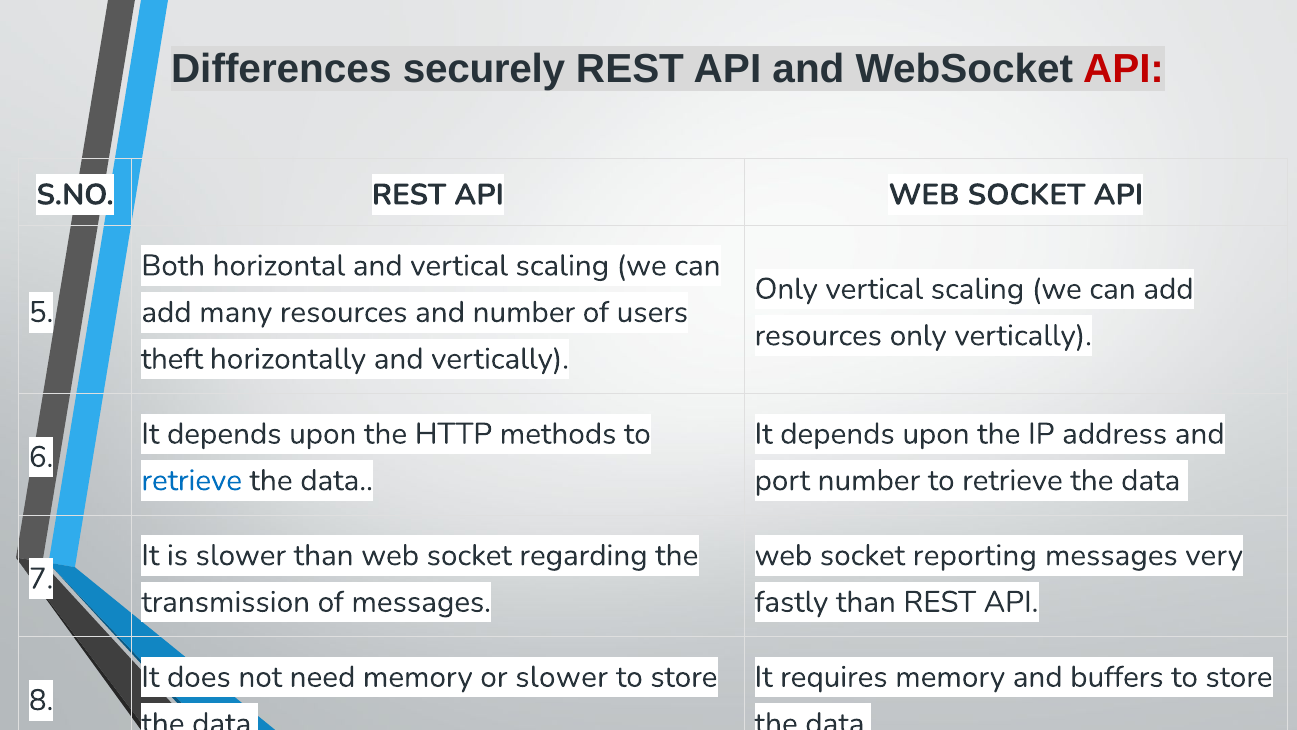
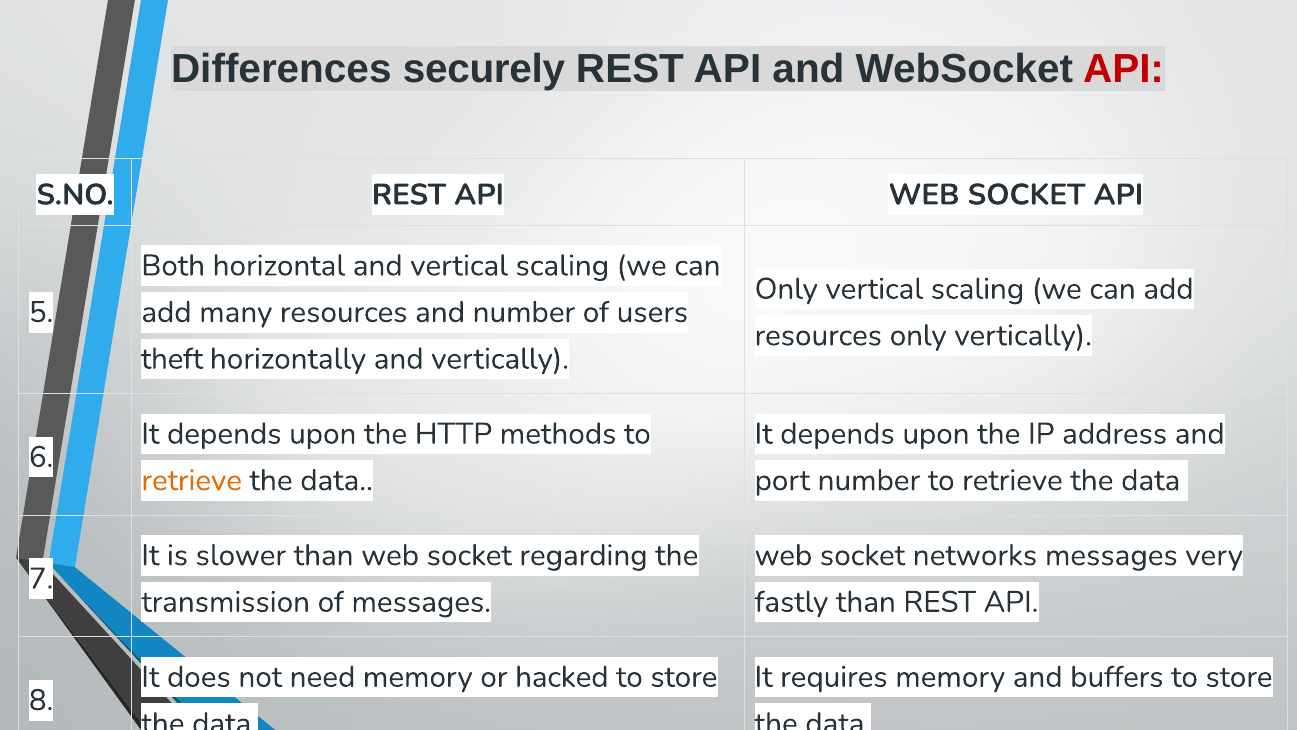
retrieve colour: blue -> orange (192, 480)
reporting: reporting -> networks (975, 555)
or slower: slower -> hacked (562, 677)
